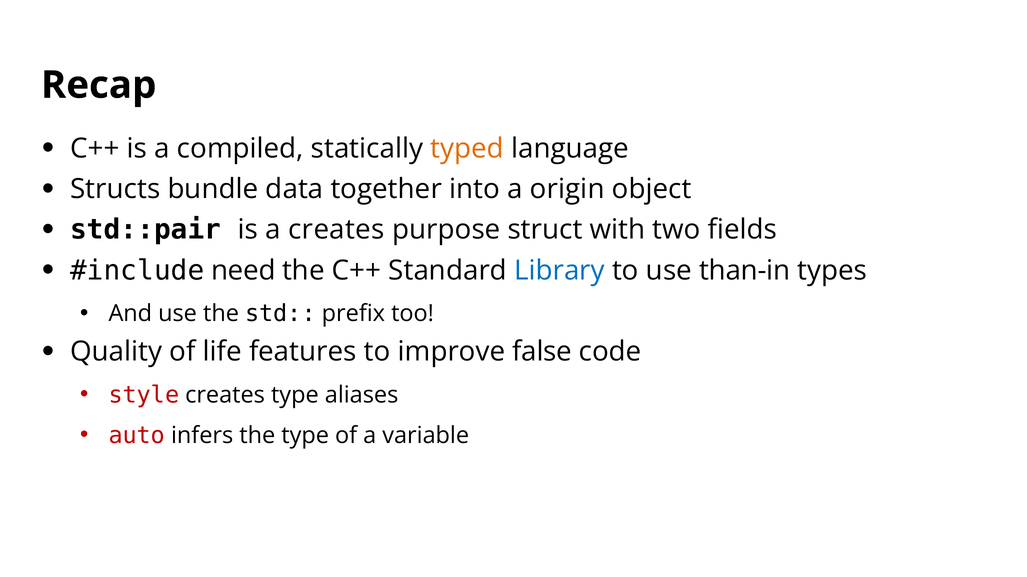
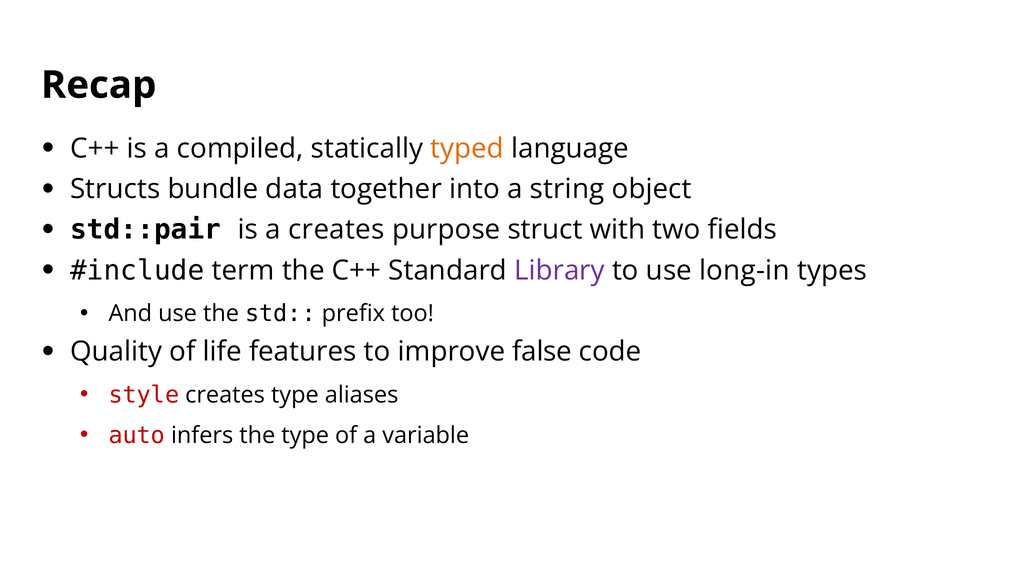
origin: origin -> string (567, 189)
need: need -> term (243, 271)
Library colour: blue -> purple (559, 271)
than-in: than-in -> long-in (744, 271)
